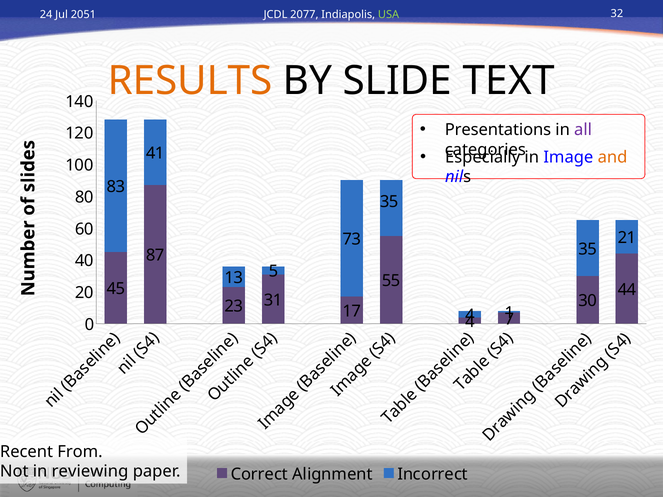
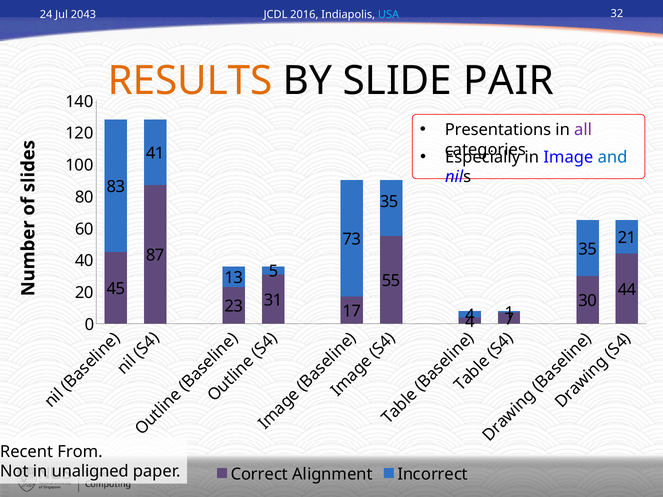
2051: 2051 -> 2043 (83, 15)
2077: 2077 -> 2016 (304, 15)
USA colour: light green -> light blue (389, 15)
TEXT: TEXT -> PAIR (509, 81)
and colour: orange -> blue (613, 157)
reviewing: reviewing -> unaligned (90, 472)
